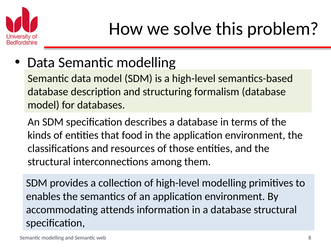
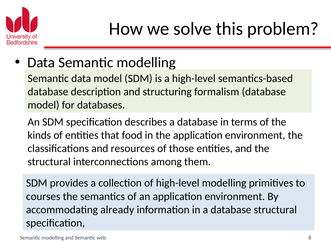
enables: enables -> courses (43, 196)
attends: attends -> already (117, 209)
